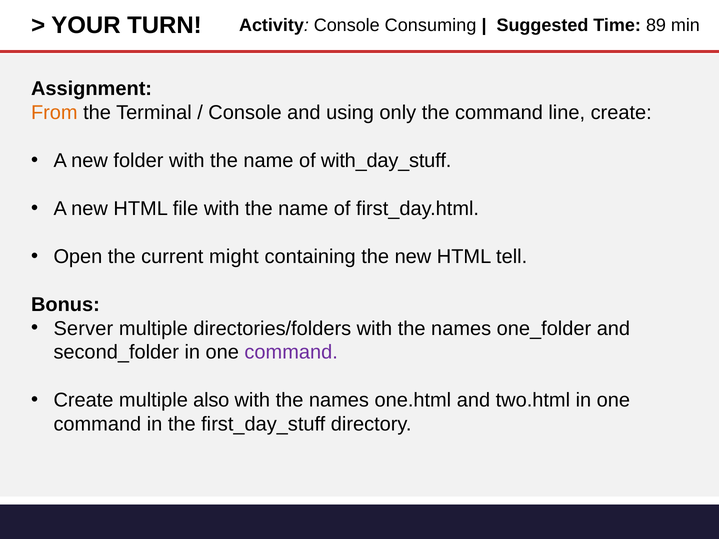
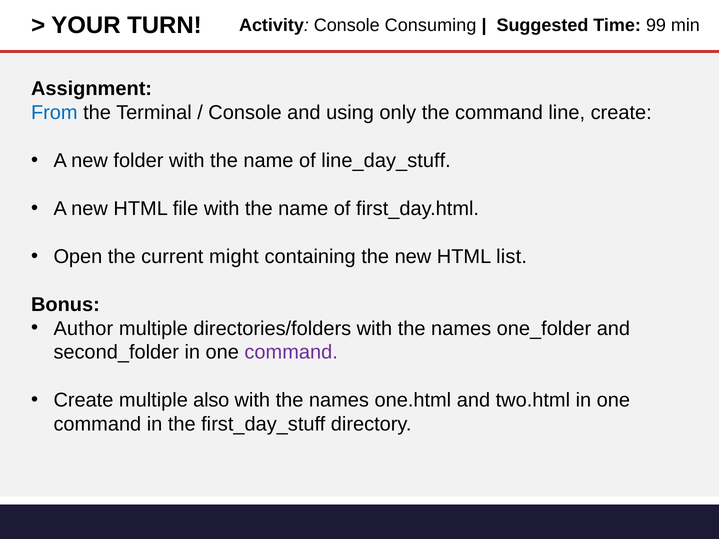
89: 89 -> 99 (656, 25)
From colour: orange -> blue (54, 113)
with_day_stuff: with_day_stuff -> line_day_stuff (386, 161)
tell: tell -> list (512, 257)
Server: Server -> Author (83, 329)
